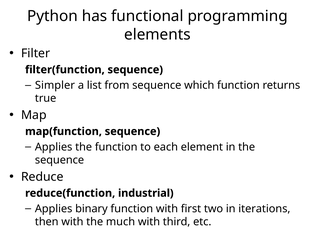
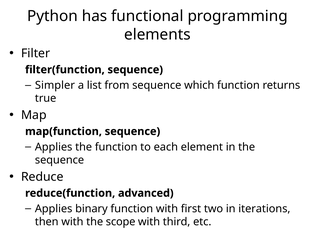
industrial: industrial -> advanced (146, 193)
much: much -> scope (121, 222)
